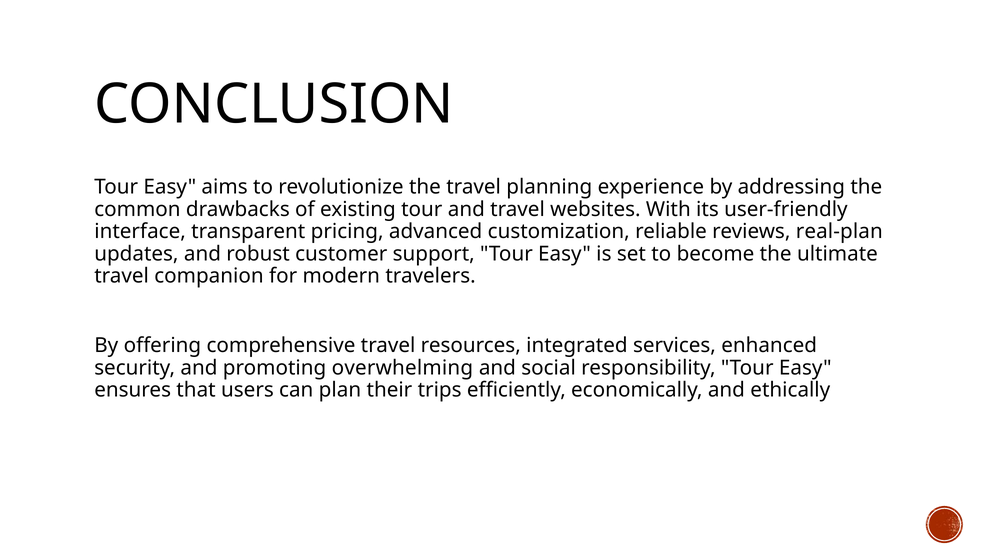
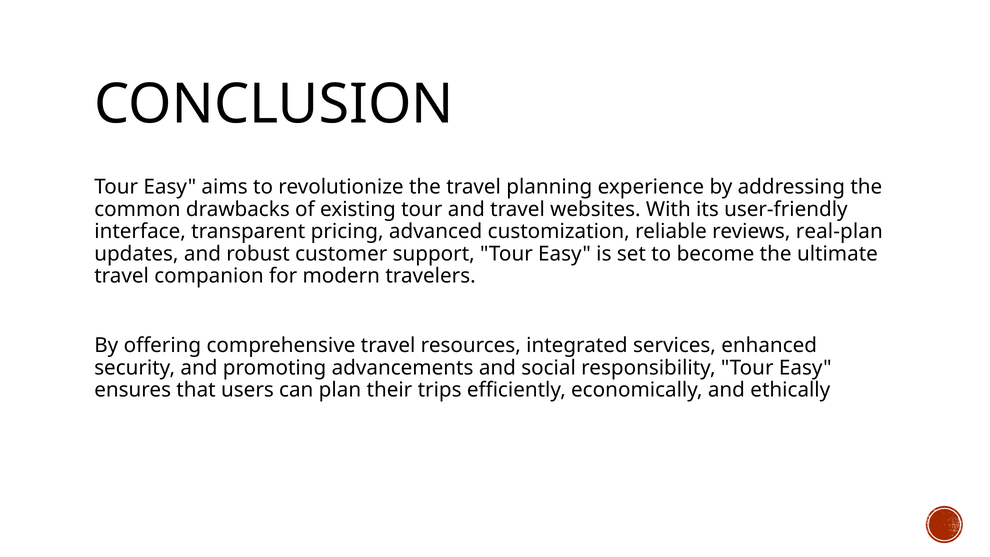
overwhelming: overwhelming -> advancements (403, 368)
